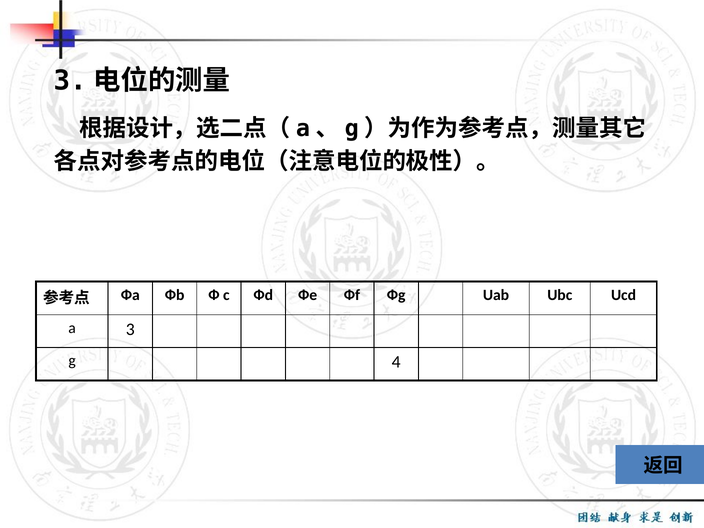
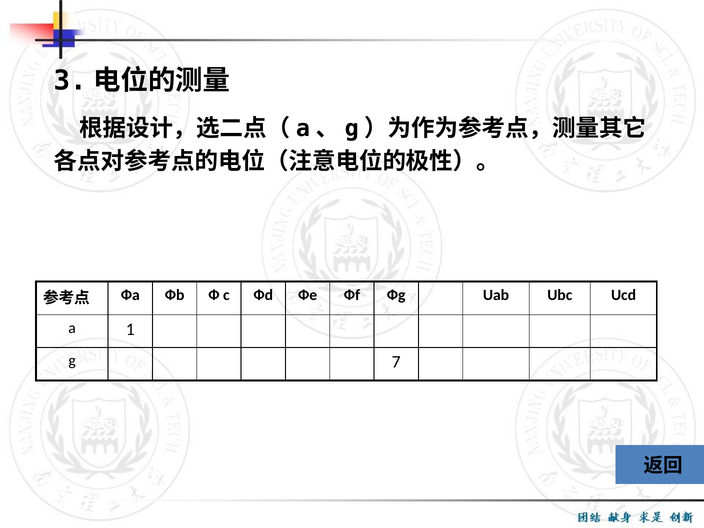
3: 3 -> 1 (130, 329)
4: 4 -> 7 (396, 362)
